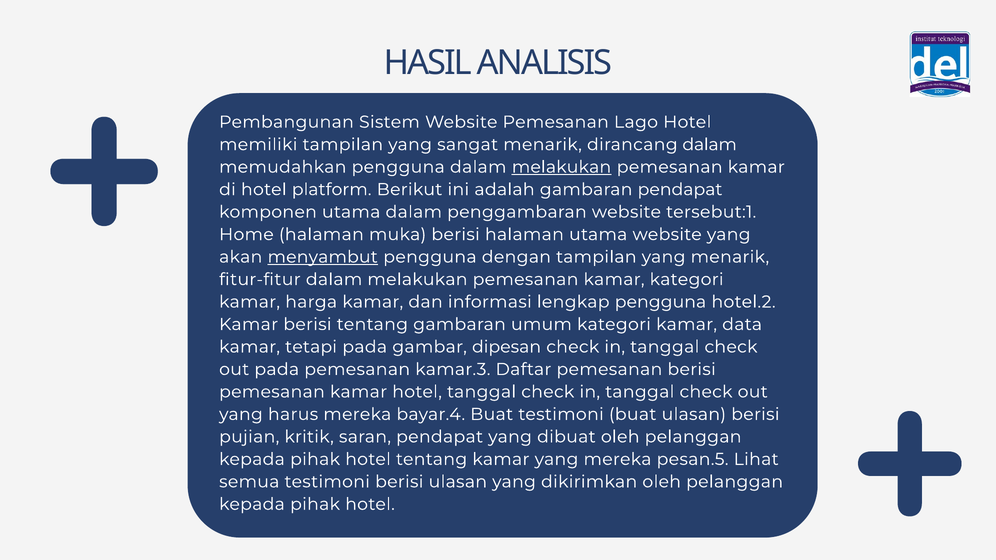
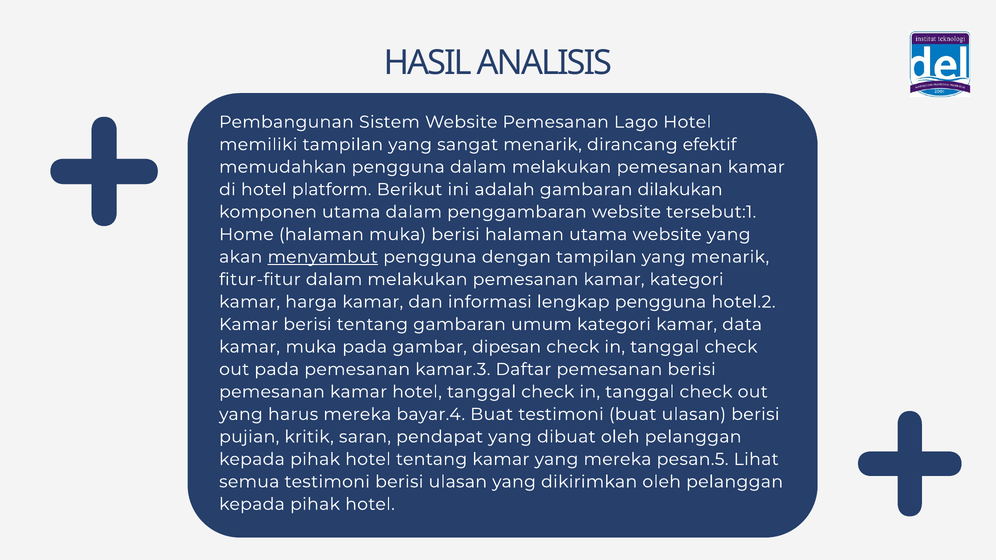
dirancang dalam: dalam -> efektif (710, 145)
melakukan underline: present -> none (562, 167)
gambaran pendapat: pendapat -> dilakukan (680, 190)
kamar tetapi: tetapi -> muka (311, 347)
